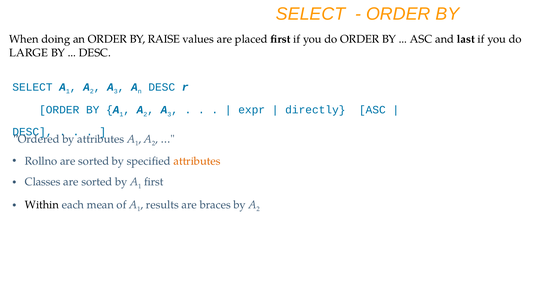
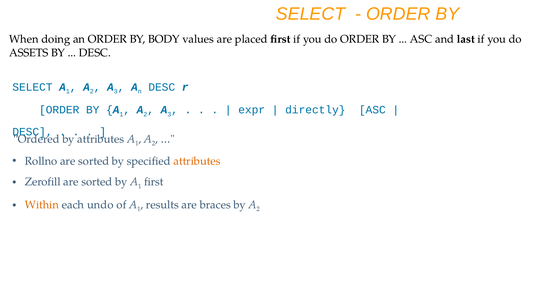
RAISE: RAISE -> BODY (164, 39)
LARGE: LARGE -> ASSETS (29, 53)
Classes: Classes -> Zerofill (43, 182)
Within colour: black -> orange (42, 205)
mean: mean -> undo (100, 205)
